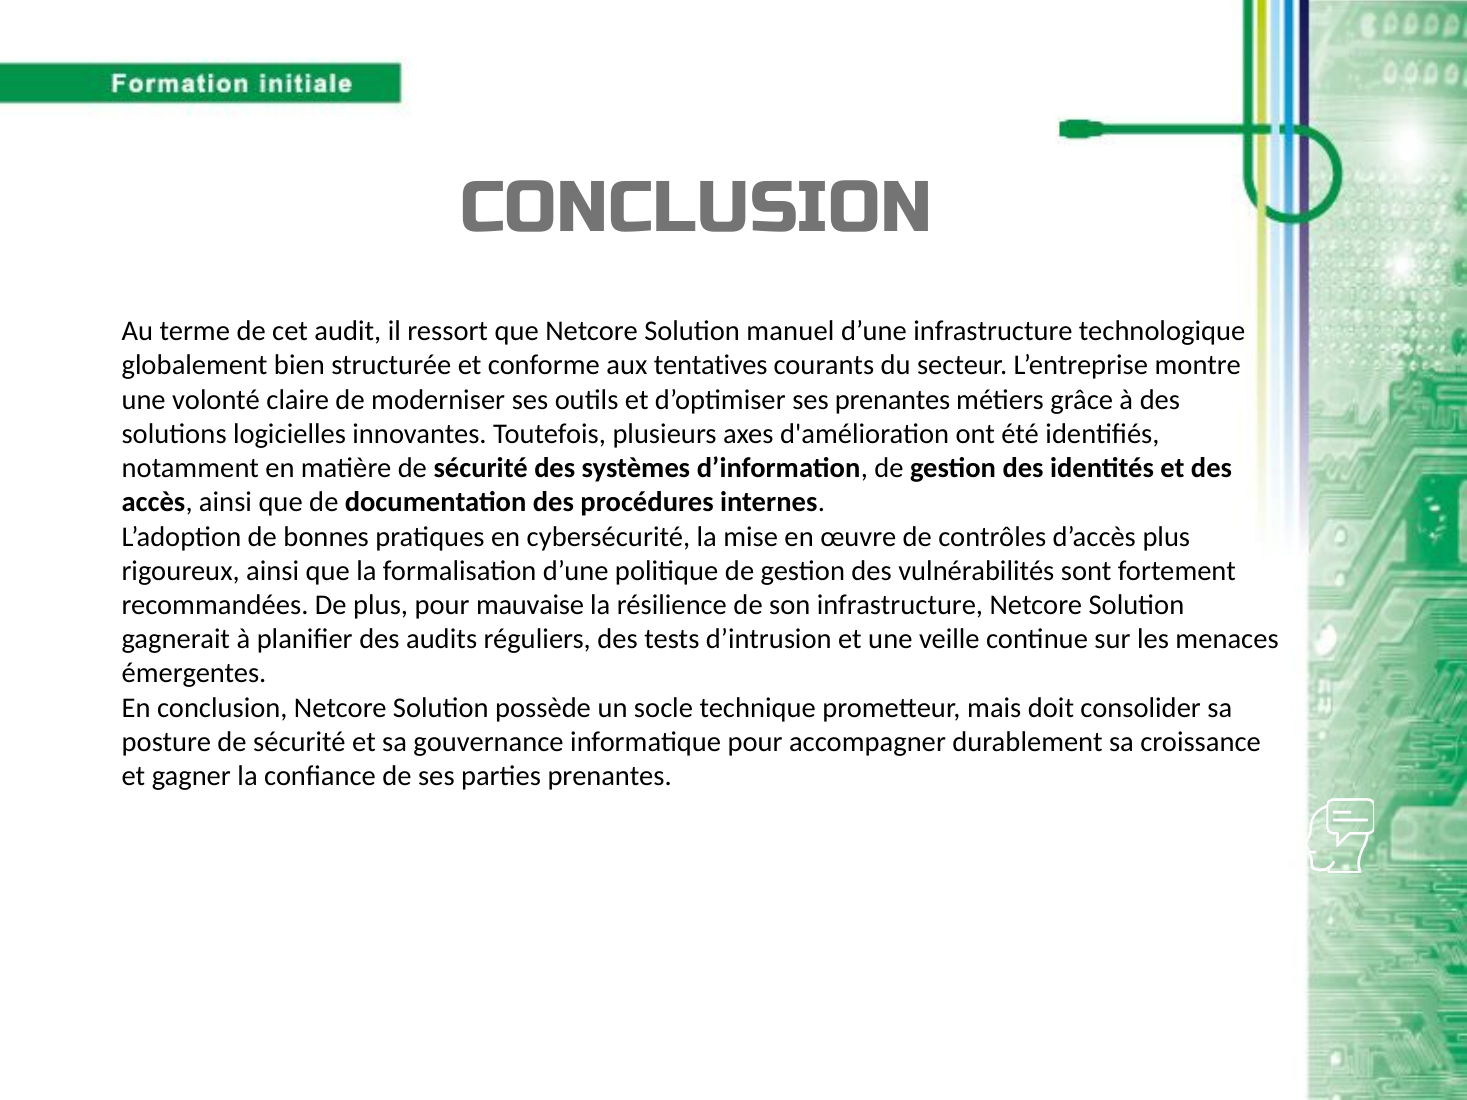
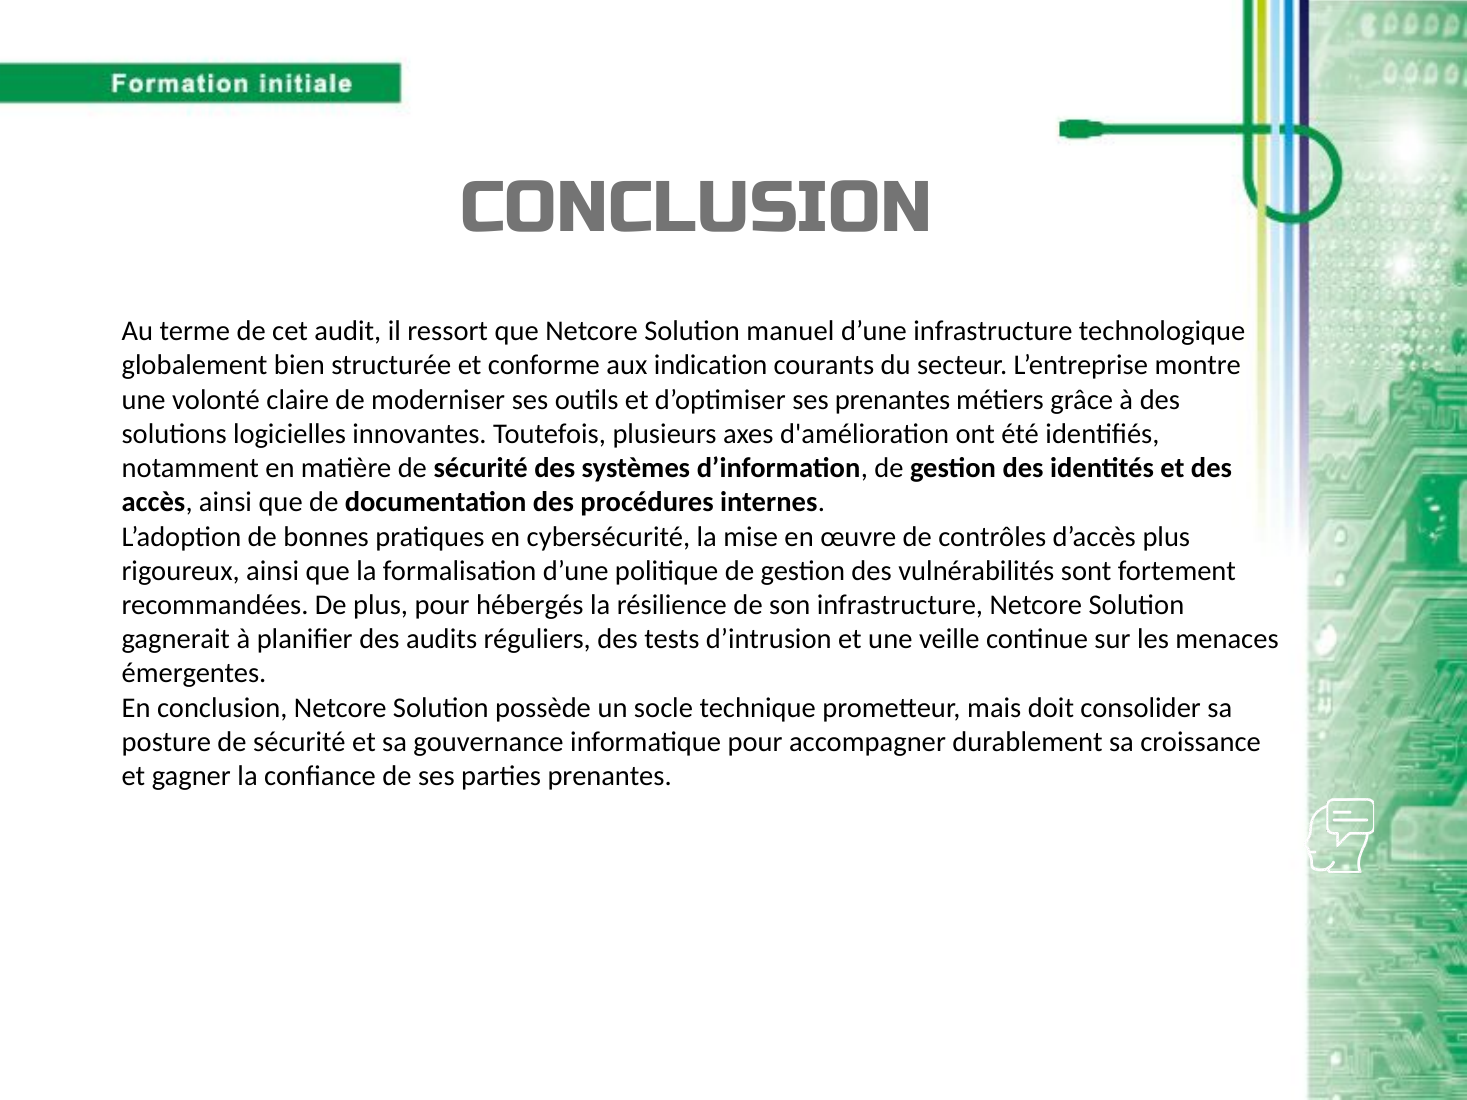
tentatives: tentatives -> indication (711, 365)
mauvaise: mauvaise -> hébergés (530, 605)
